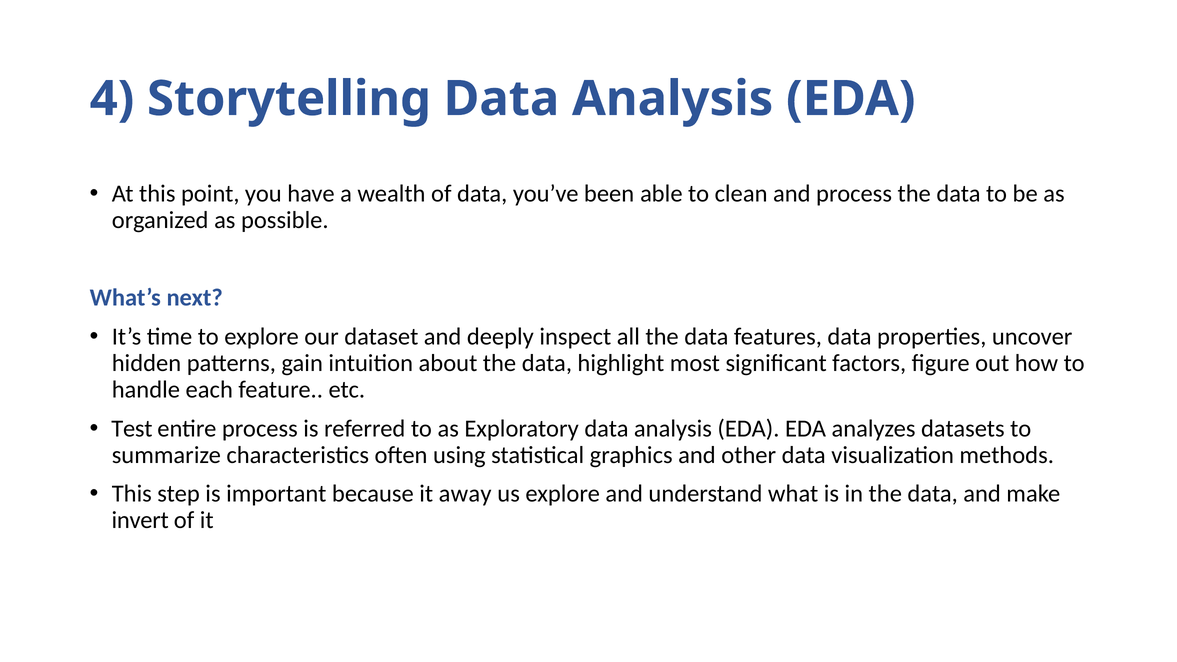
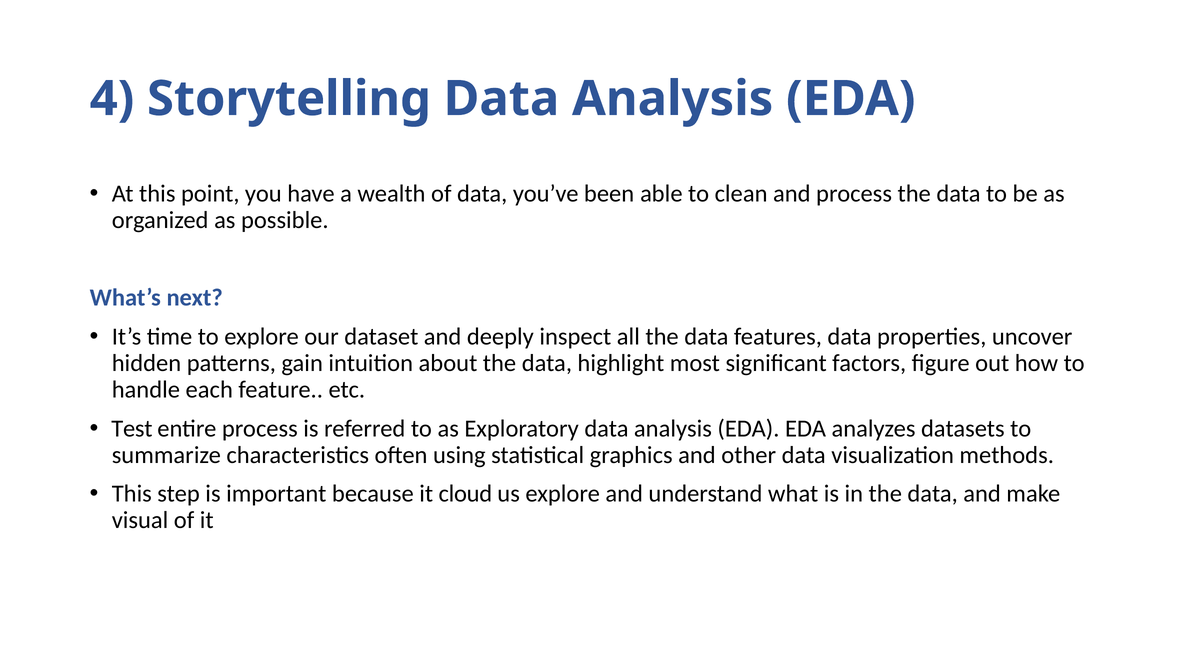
away: away -> cloud (465, 494)
invert: invert -> visual (140, 520)
